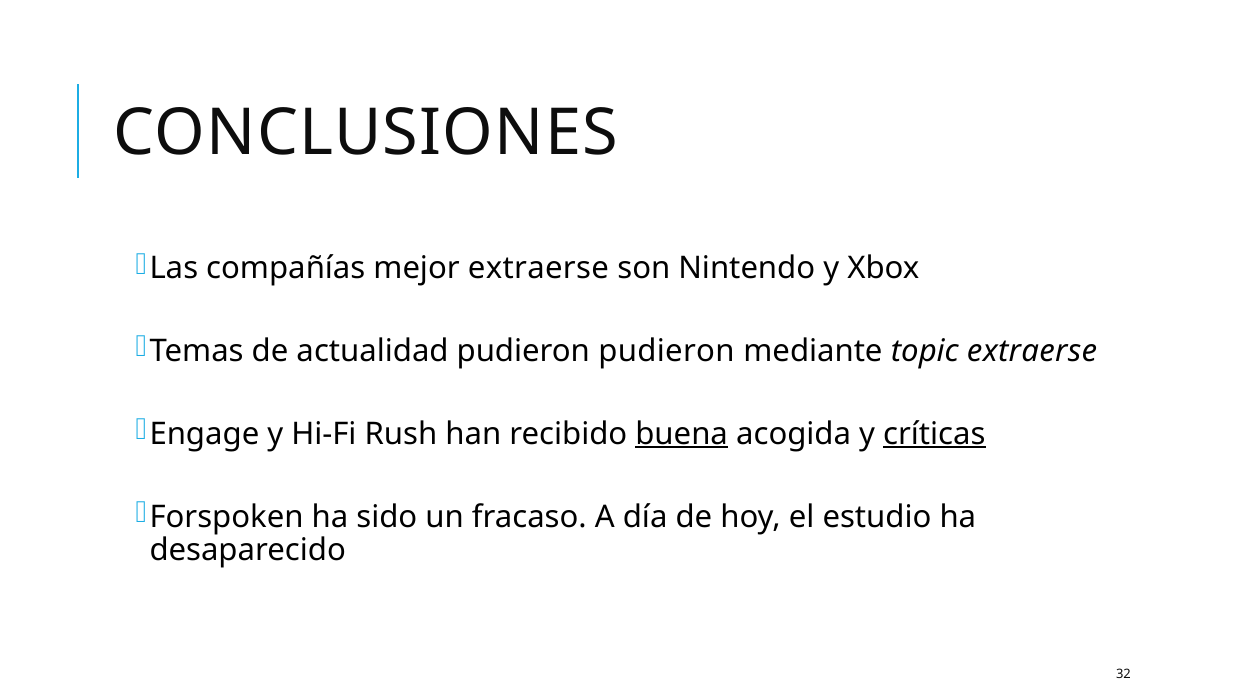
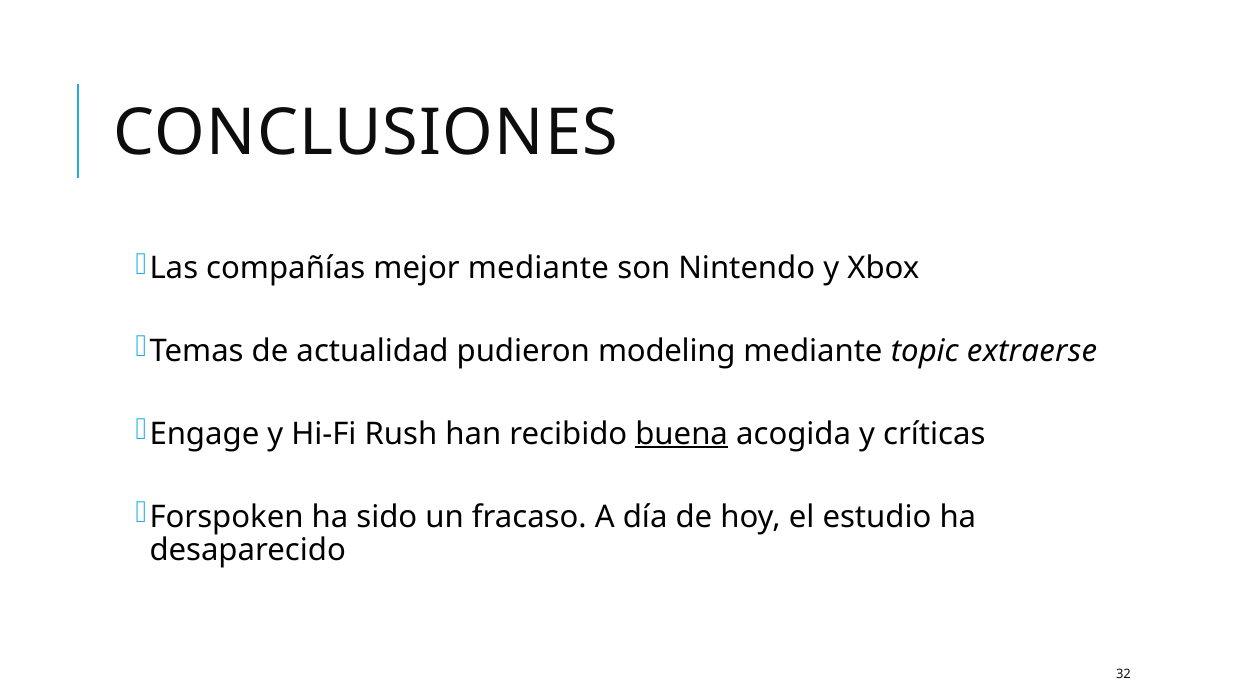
mejor extraerse: extraerse -> mediante (538, 269)
pudieron pudieron: pudieron -> modeling (667, 351)
críticas underline: present -> none (934, 434)
